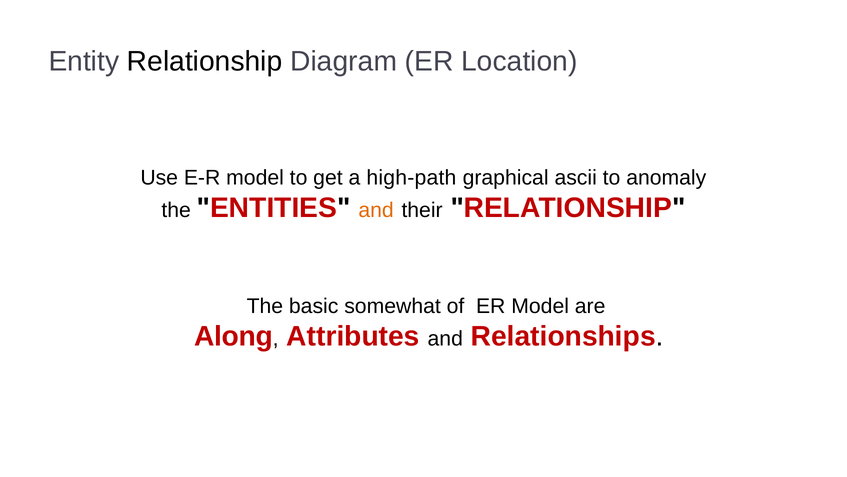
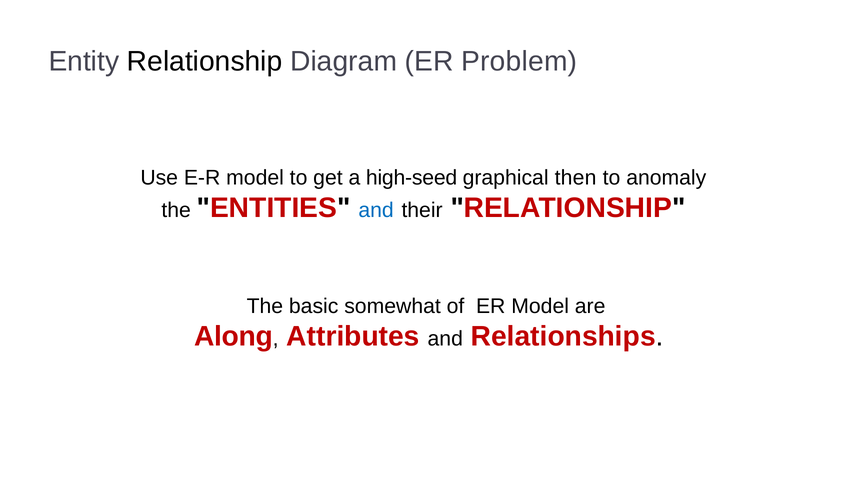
Location: Location -> Problem (519, 61)
high-path: high-path -> high-seed (412, 178)
ascii: ascii -> then (576, 178)
and colour: orange -> blue (376, 210)
